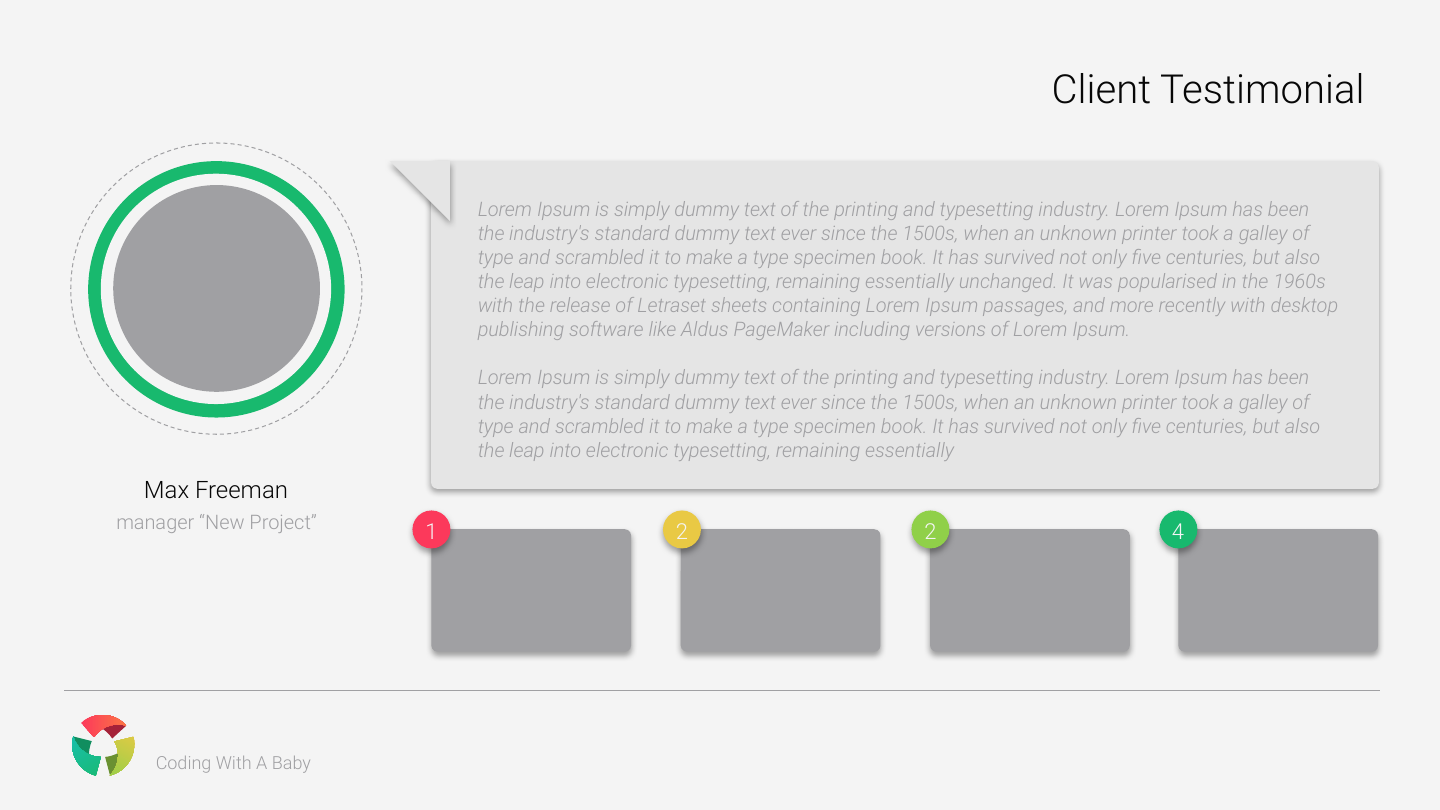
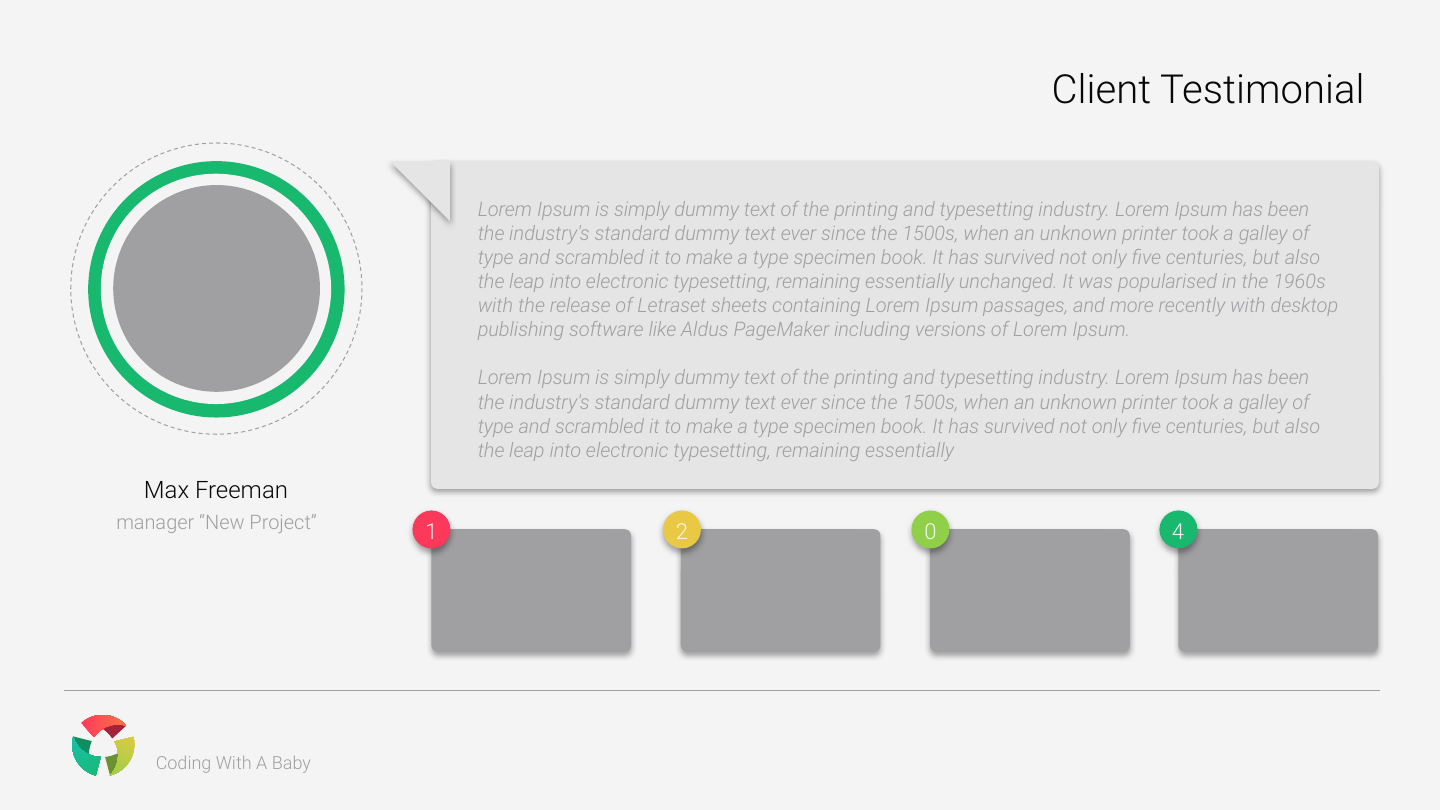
2 2: 2 -> 0 (930, 532)
